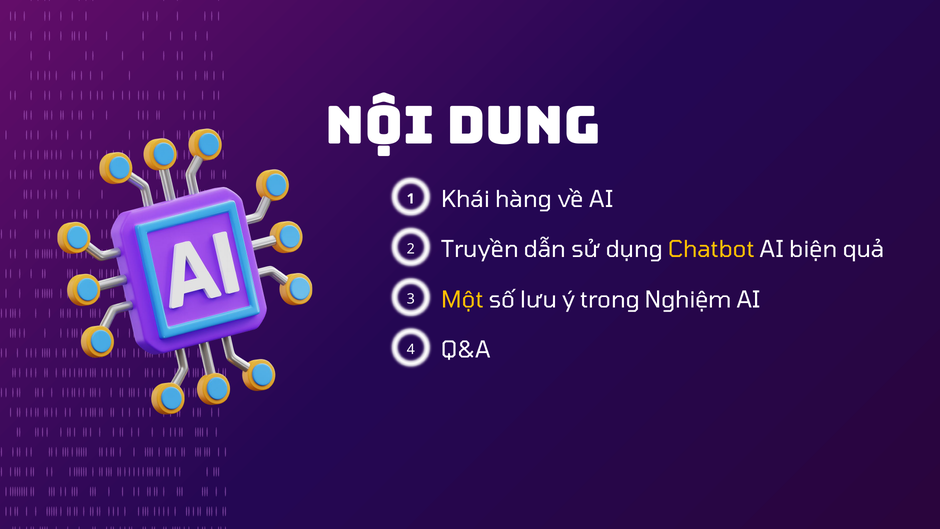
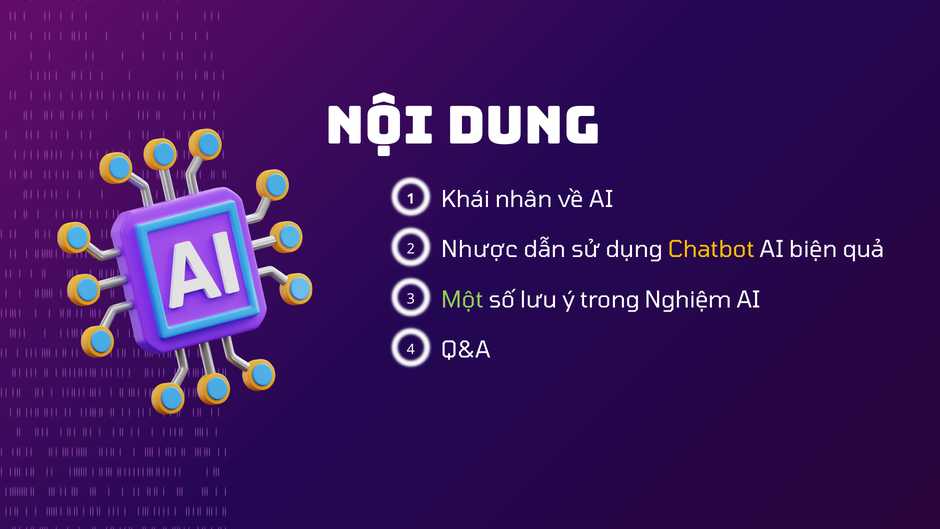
hàng: hàng -> nhân (524, 199)
Truyền: Truyền -> Nhược (480, 250)
Một colour: yellow -> light green (462, 300)
